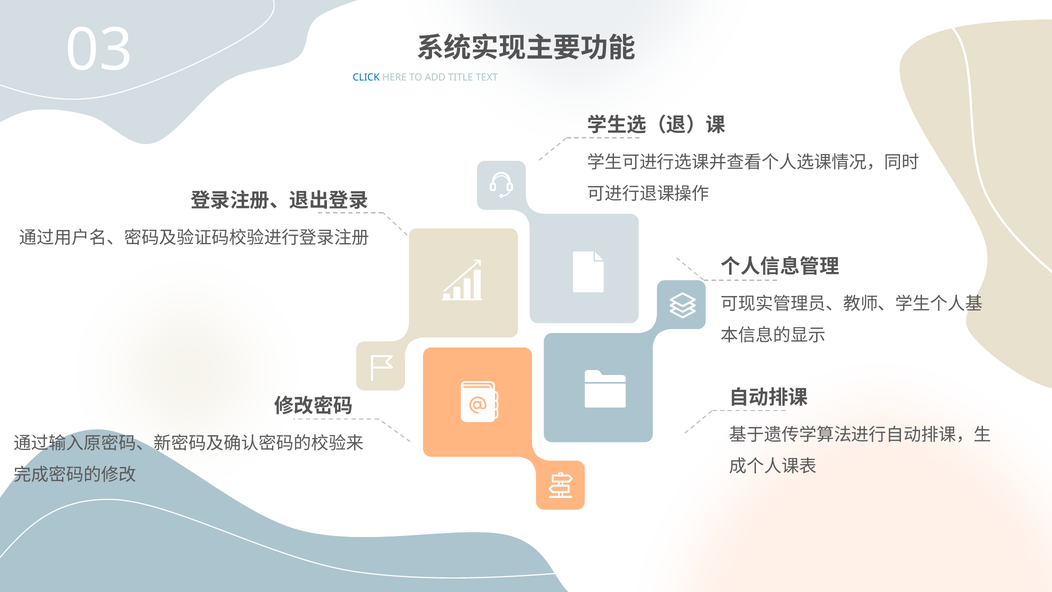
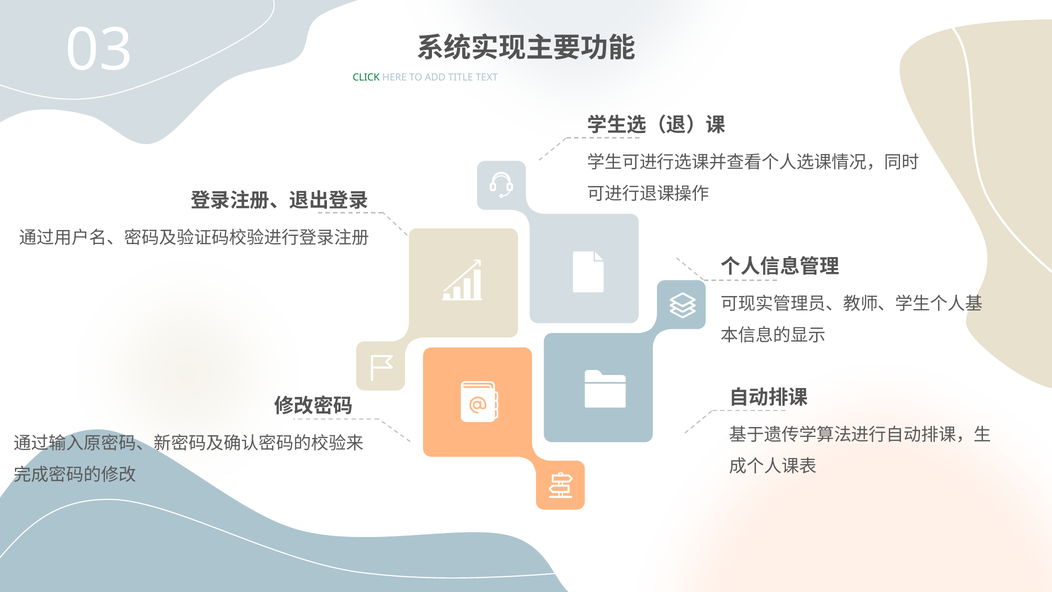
CLICK colour: blue -> green (366, 77)
